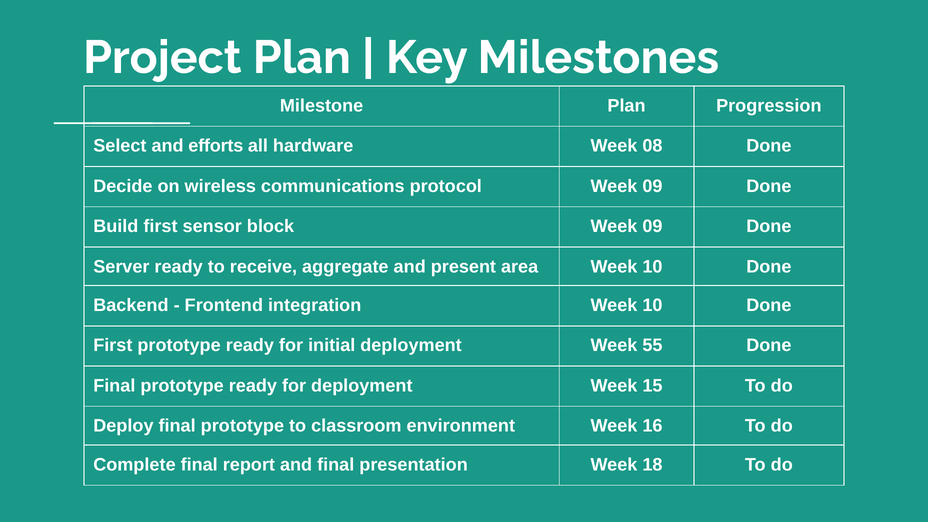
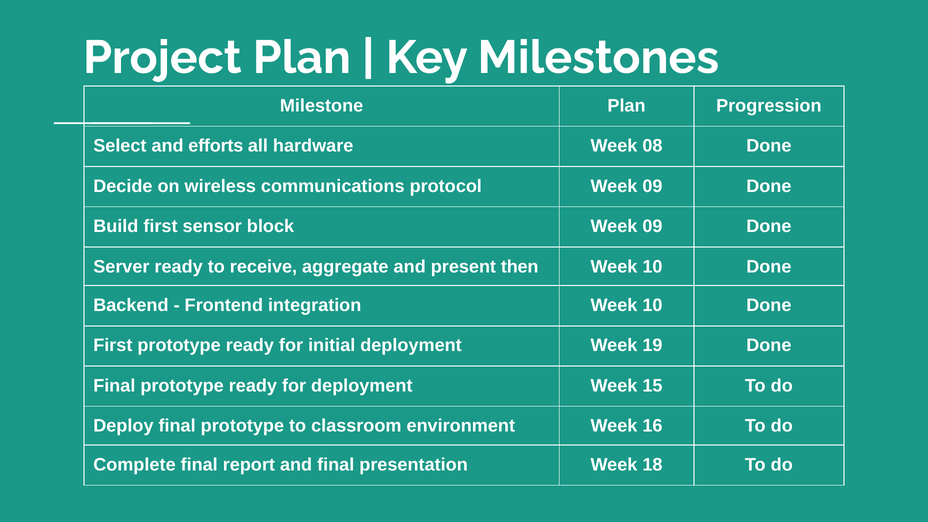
area: area -> then (520, 267)
55: 55 -> 19 (652, 346)
